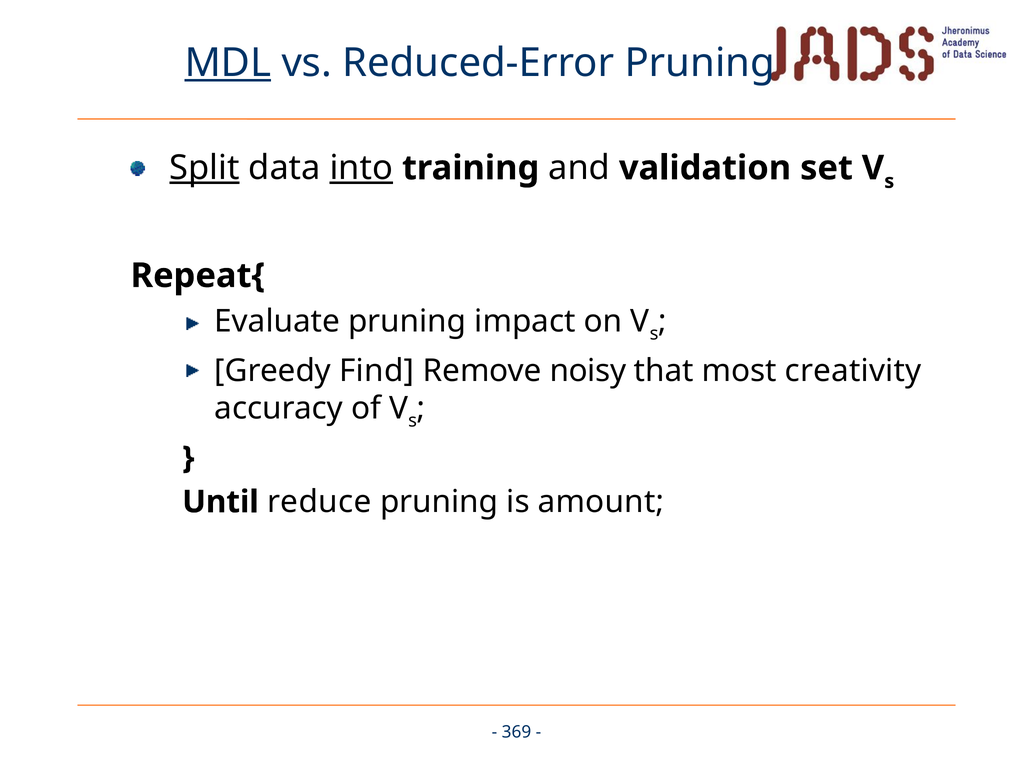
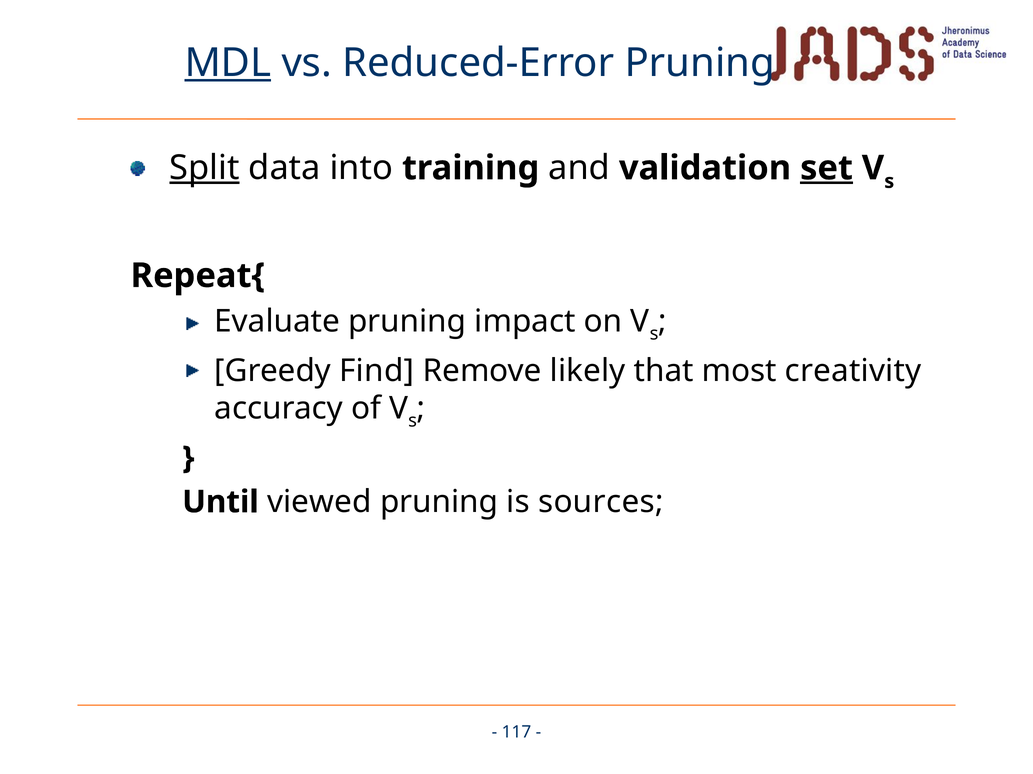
into underline: present -> none (361, 168)
set underline: none -> present (827, 168)
noisy: noisy -> likely (588, 371)
reduce: reduce -> viewed (319, 502)
amount: amount -> sources (601, 502)
369: 369 -> 117 (516, 733)
